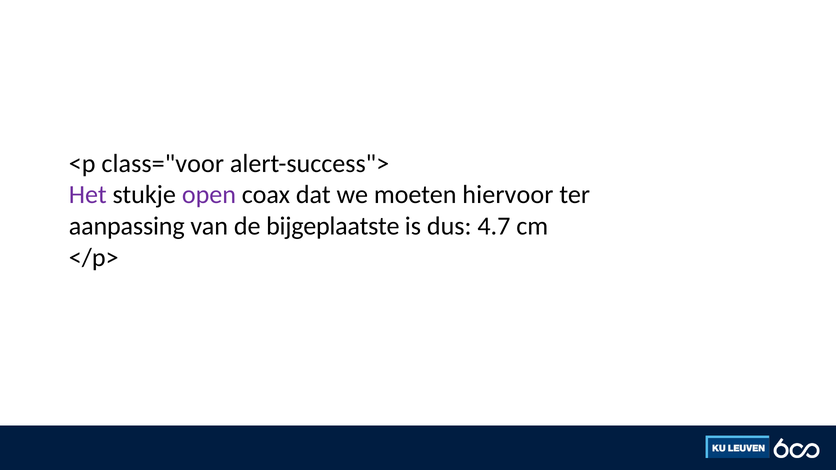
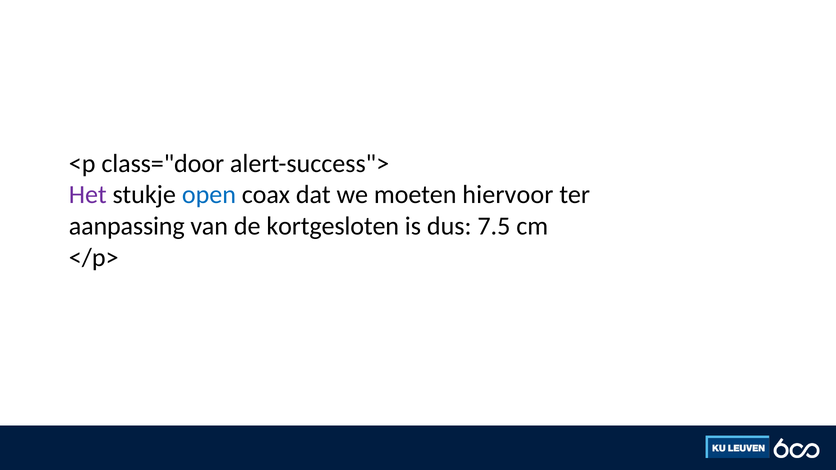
class="voor: class="voor -> class="door (163, 164)
open colour: purple -> blue (209, 195)
bijgeplaatste: bijgeplaatste -> kortgesloten (333, 226)
4.7: 4.7 -> 7.5 (494, 226)
